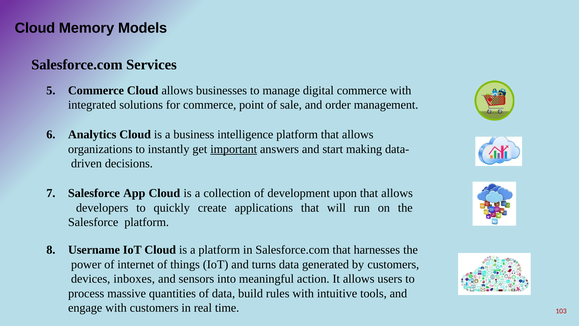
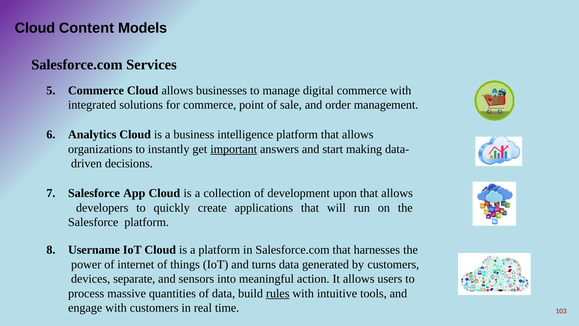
Memory: Memory -> Content (86, 28)
inboxes: inboxes -> separate (134, 279)
rules underline: none -> present (278, 293)
